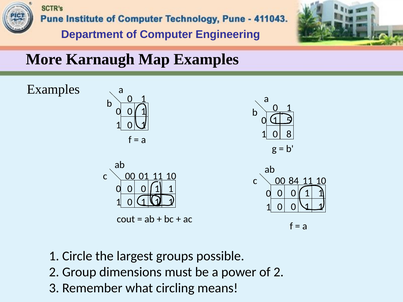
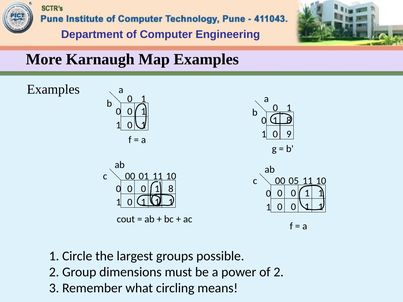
5: 5 -> 8 (289, 121)
8: 8 -> 9 (289, 134)
84: 84 -> 05 (294, 181)
1: 1 -> 8 (171, 189)
